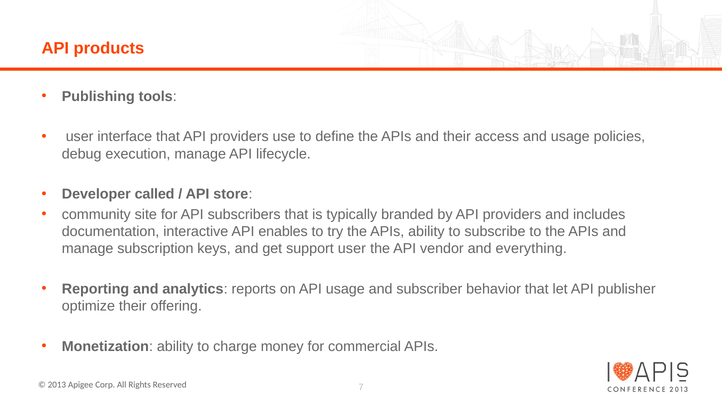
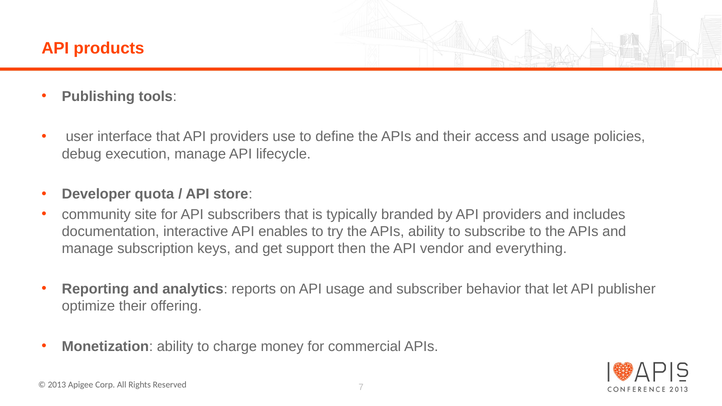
called: called -> quota (154, 194)
support user: user -> then (352, 249)
